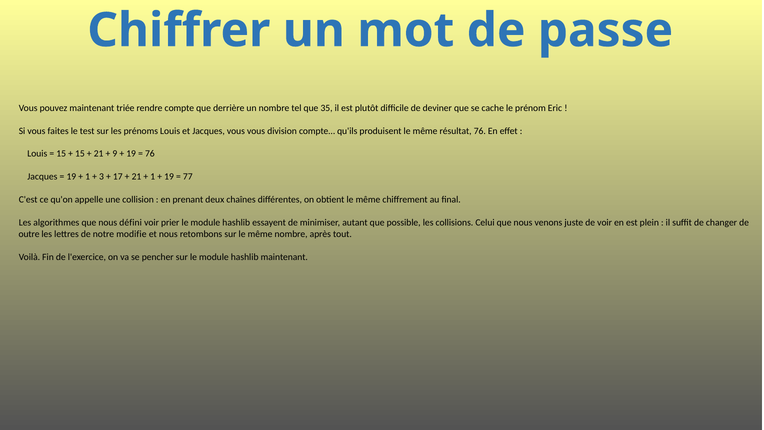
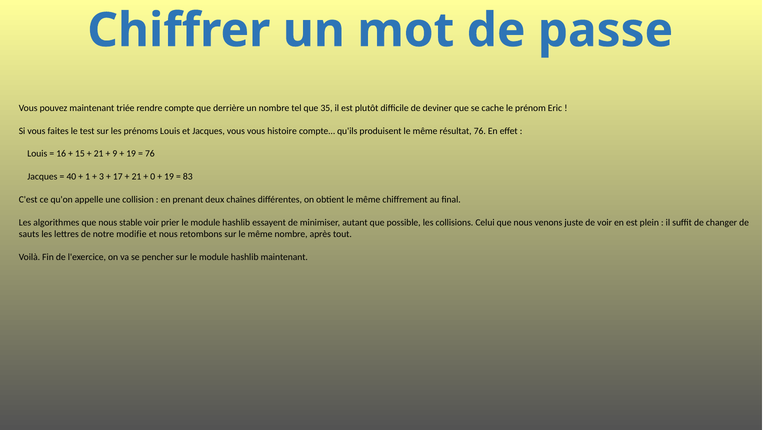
division: division -> histoire (282, 131)
15: 15 -> 16 (61, 154)
19: 19 -> 40 (71, 177)
1: 1 -> 0 (153, 177)
77: 77 -> 83 (188, 177)
défini: défini -> stable (131, 222)
outre: outre -> sauts (29, 234)
